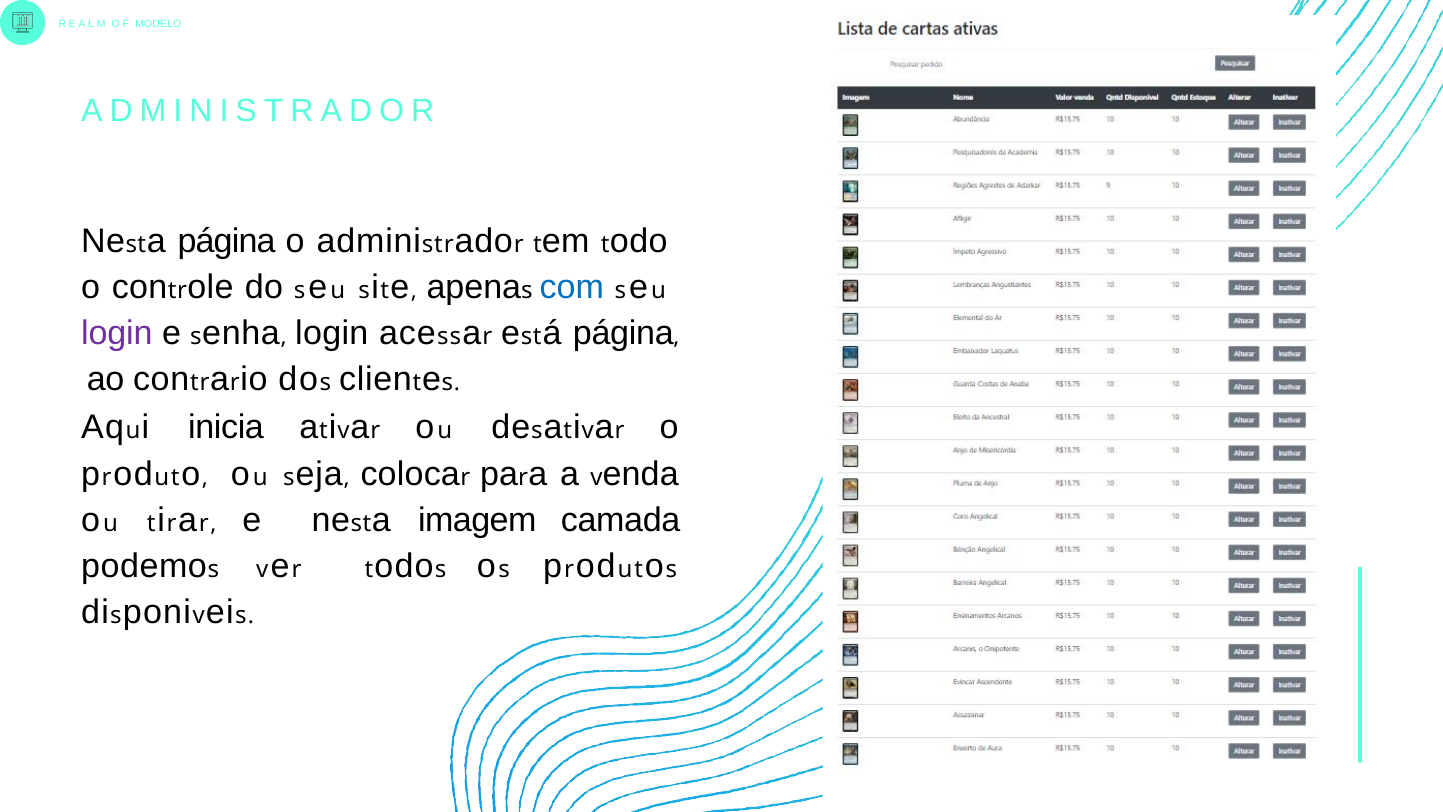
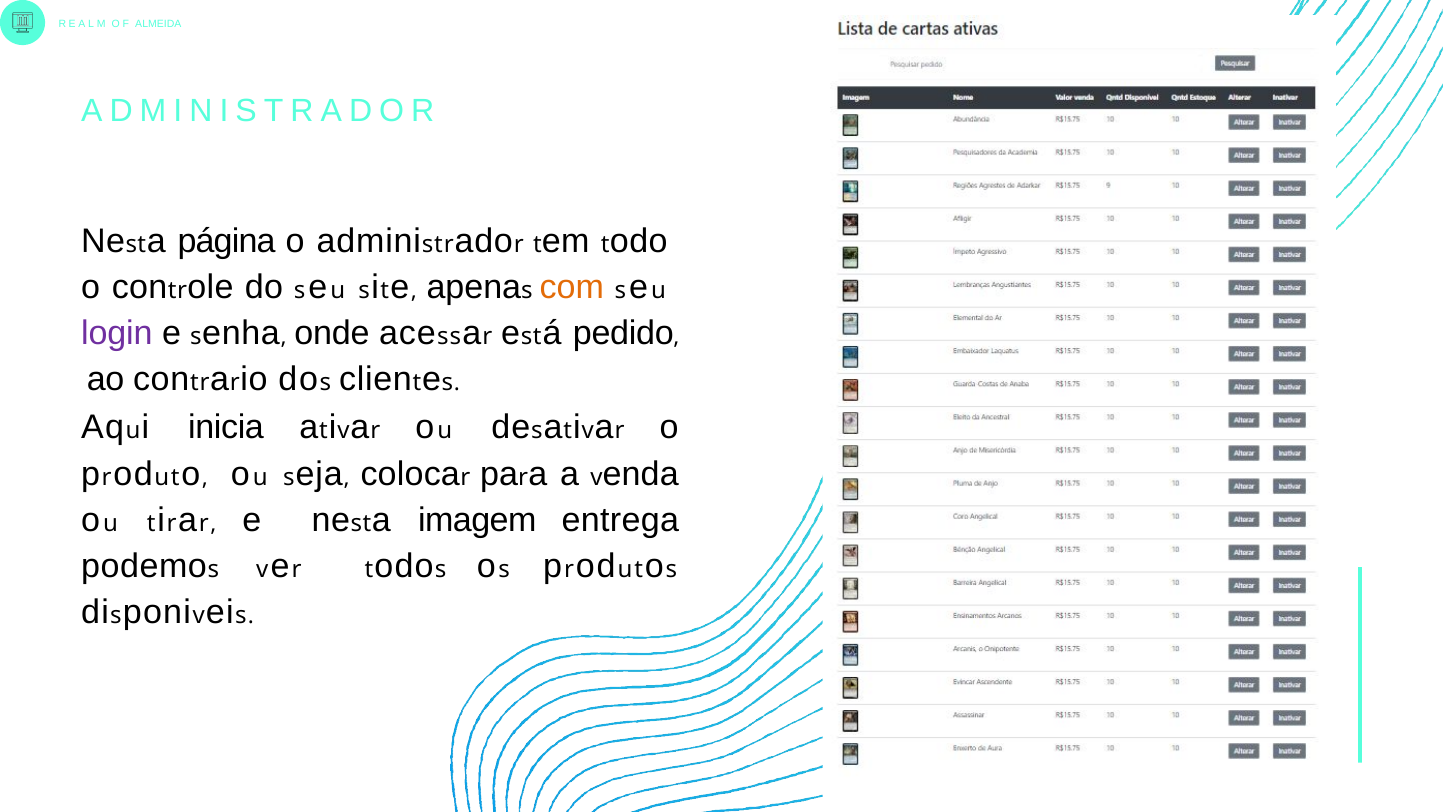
MODELO: MODELO -> ALMEIDA (158, 24)
com colour: blue -> orange (572, 287)
login: login -> onde (332, 333)
página: página -> pedido (623, 333)
camada: camada -> entrega (620, 520)
